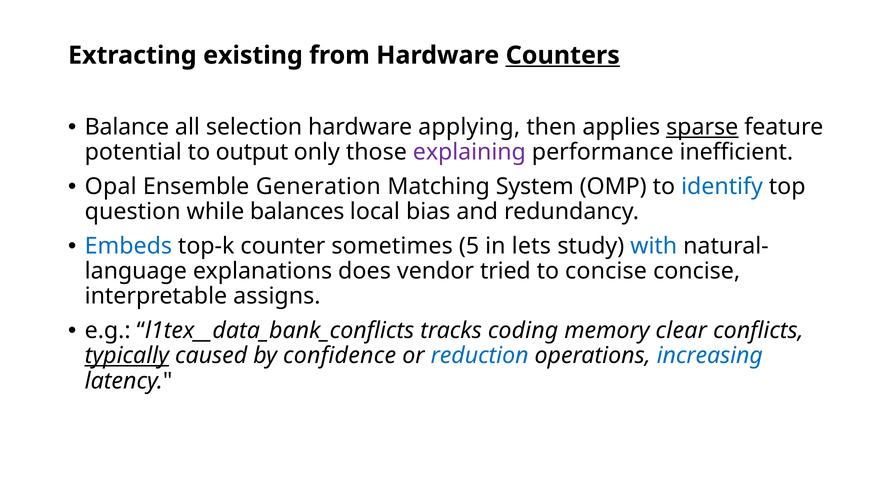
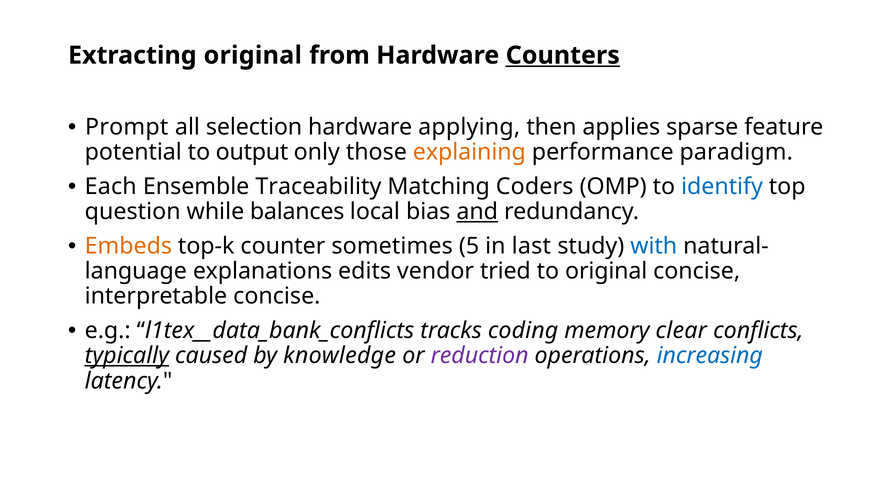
Extracting existing: existing -> original (253, 55)
Balance: Balance -> Prompt (127, 127)
sparse underline: present -> none (702, 127)
explaining colour: purple -> orange (469, 152)
inefficient: inefficient -> paradigm (736, 152)
Opal: Opal -> Each (111, 187)
Generation: Generation -> Traceability (318, 187)
System: System -> Coders (535, 187)
and underline: none -> present (477, 212)
Embeds colour: blue -> orange (128, 246)
lets: lets -> last (531, 246)
does: does -> edits (365, 271)
to concise: concise -> original (606, 271)
interpretable assigns: assigns -> concise (277, 296)
confidence: confidence -> knowledge (340, 356)
reduction colour: blue -> purple (480, 356)
